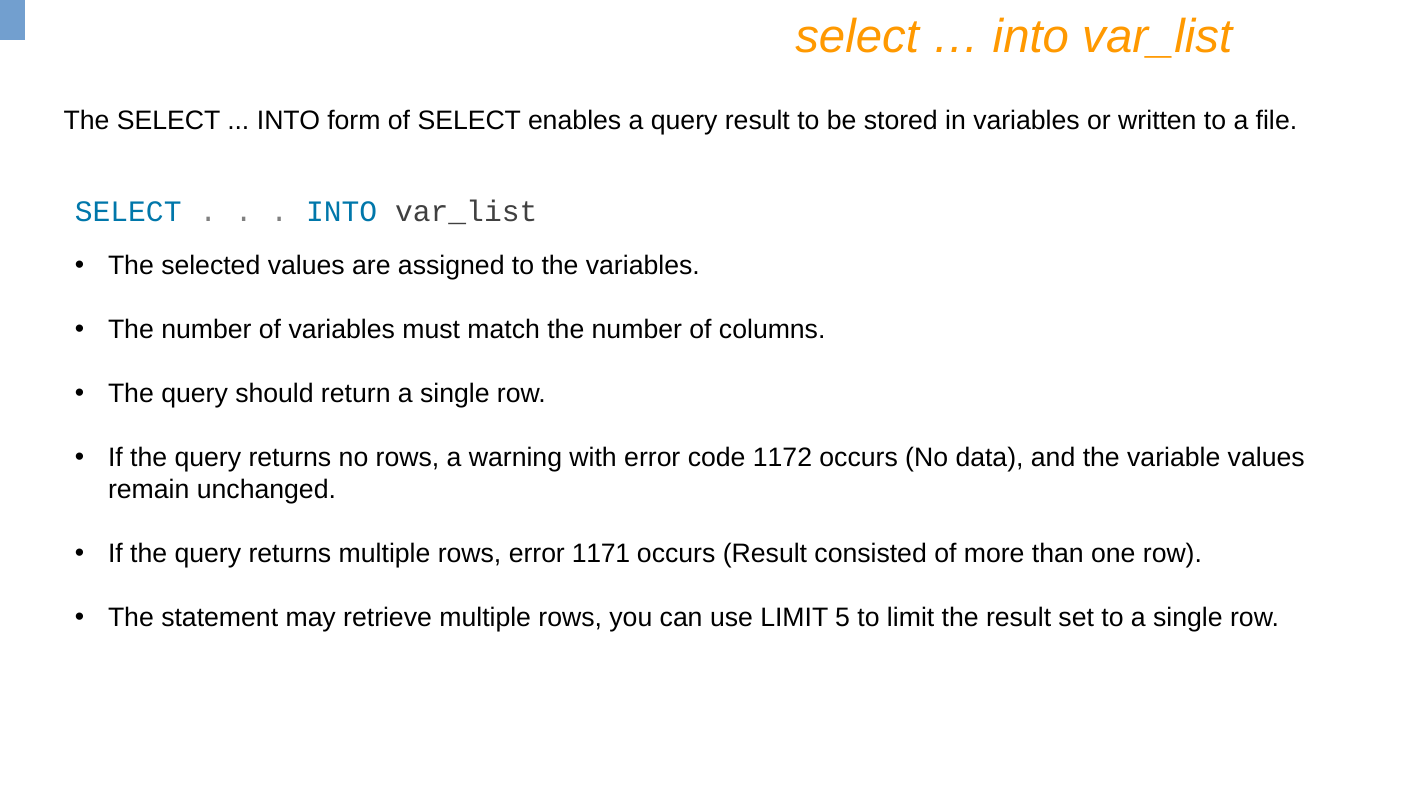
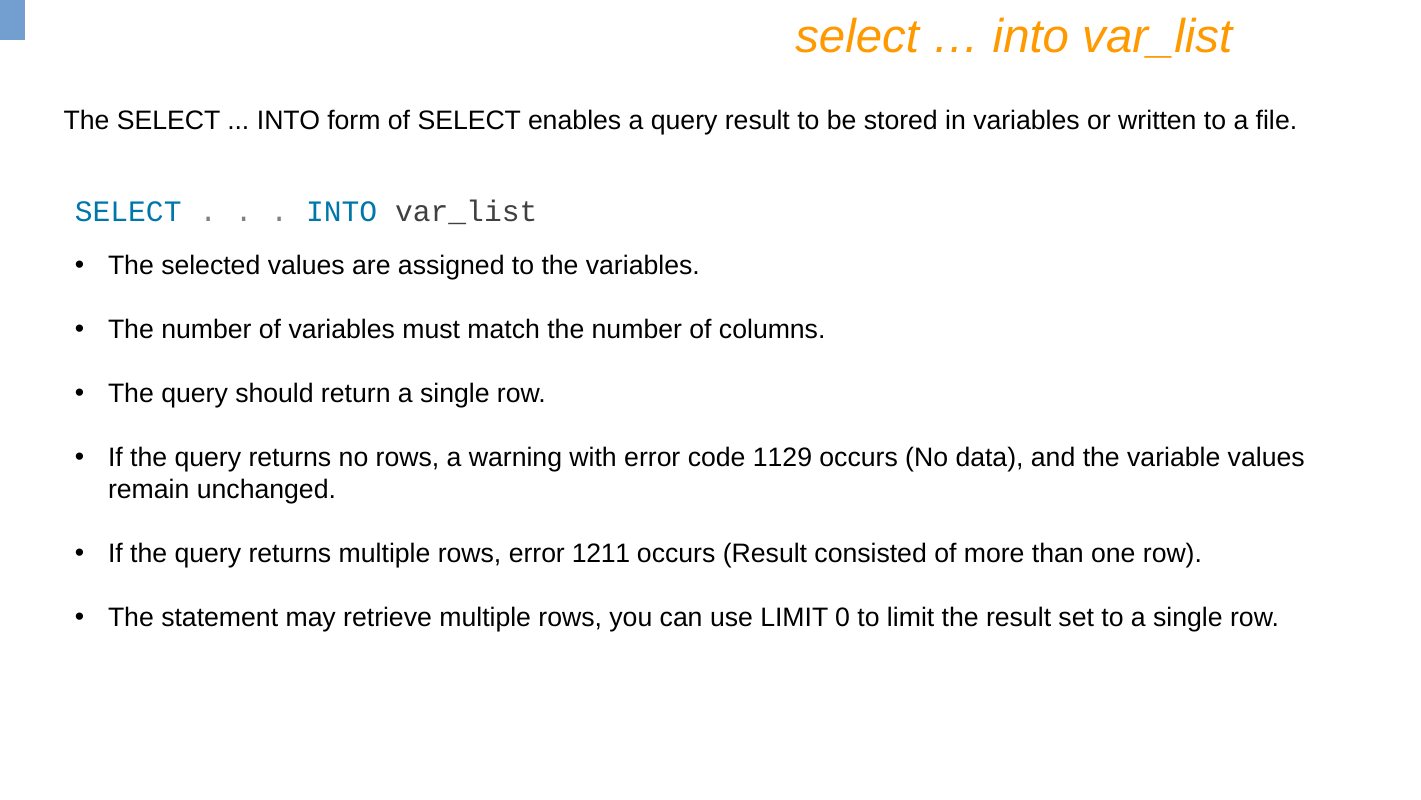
1172: 1172 -> 1129 (783, 458)
1171: 1171 -> 1211 (601, 553)
5: 5 -> 0 (843, 617)
